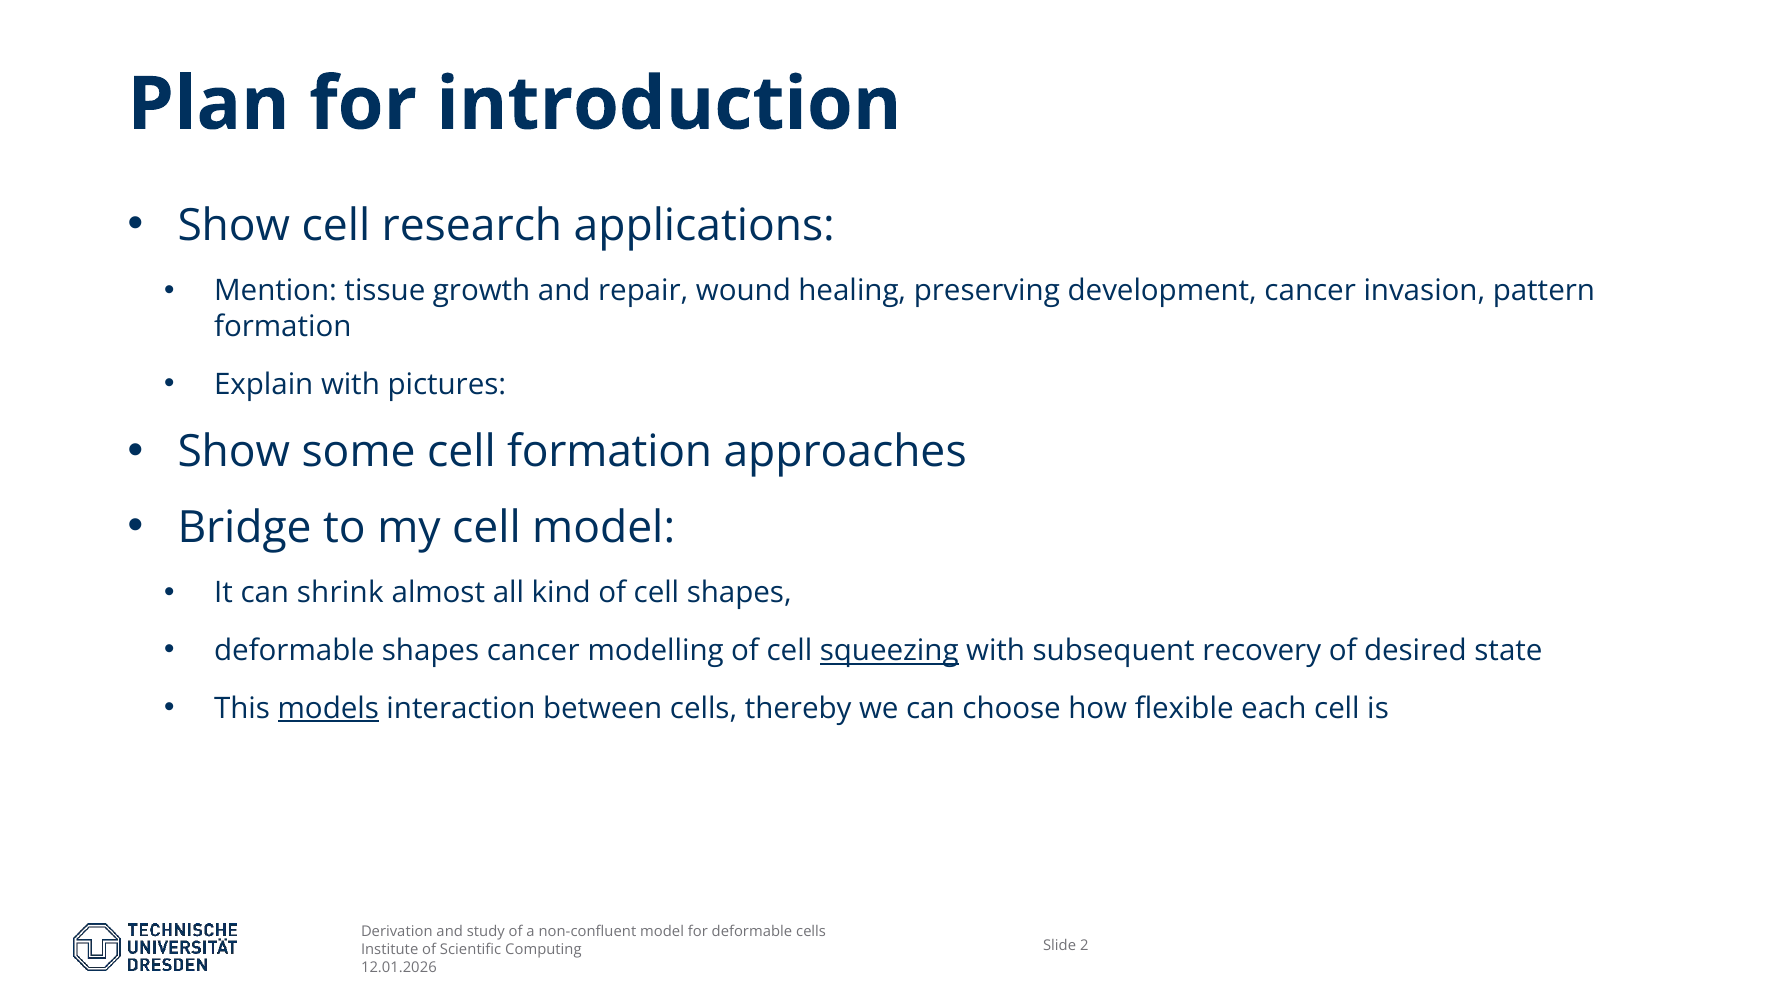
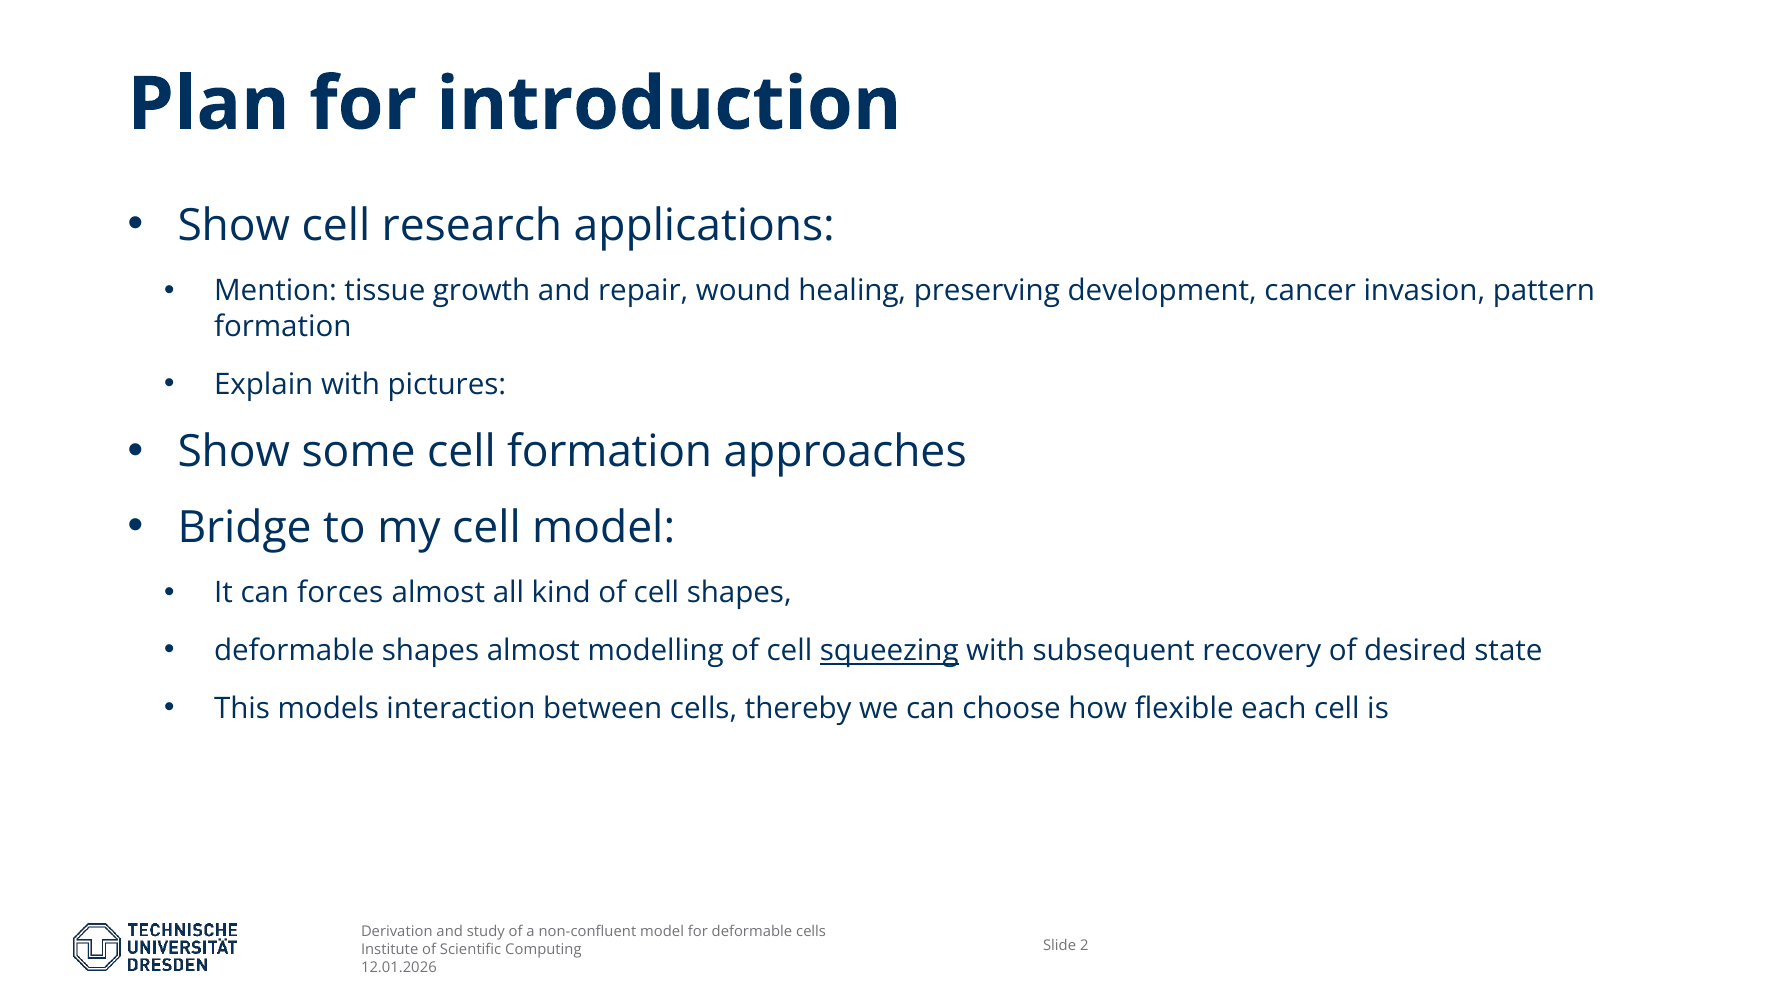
shrink: shrink -> forces (340, 593)
shapes cancer: cancer -> almost (533, 651)
models underline: present -> none (328, 708)
